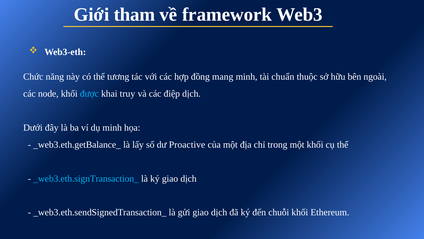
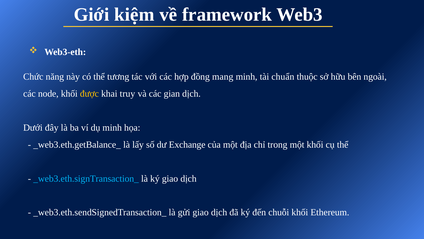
tham: tham -> kiệm (134, 15)
được colour: light blue -> yellow (89, 94)
điệp: điệp -> gian (172, 94)
Proactive: Proactive -> Exchange (187, 144)
